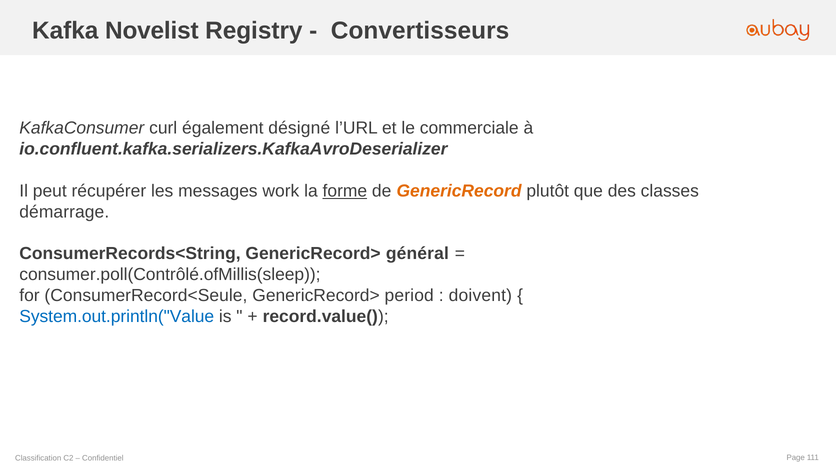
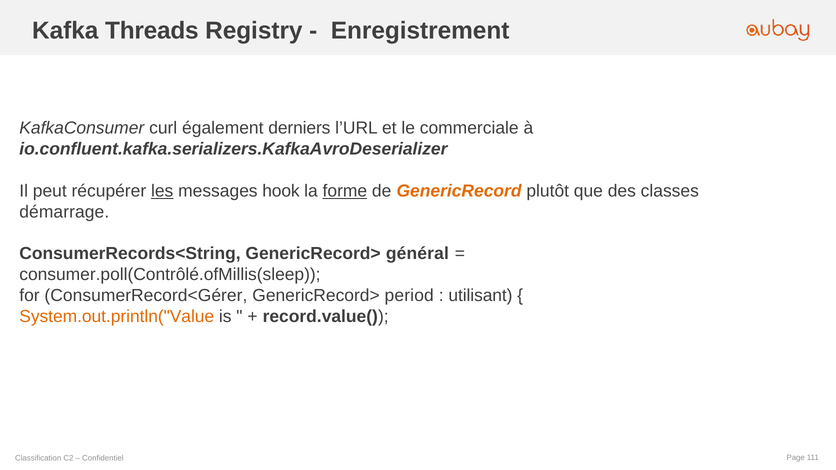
Novelist: Novelist -> Threads (152, 31)
Convertisseurs: Convertisseurs -> Enregistrement (420, 31)
désigné: désigné -> derniers (299, 128)
les underline: none -> present (162, 191)
work: work -> hook (281, 191)
ConsumerRecord<Seule: ConsumerRecord<Seule -> ConsumerRecord<Gérer (146, 296)
doivent: doivent -> utilisant (480, 296)
System.out.println("Value colour: blue -> orange (117, 316)
